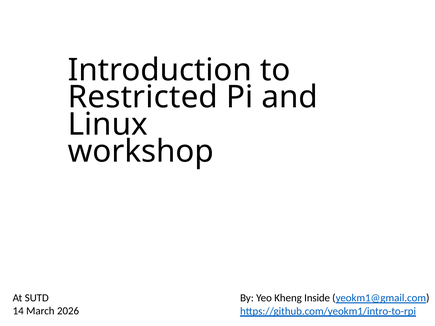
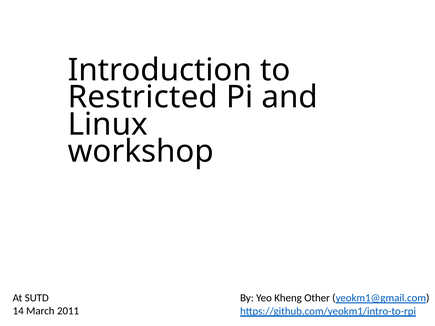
Inside: Inside -> Other (317, 298)
2026: 2026 -> 2011 (68, 311)
